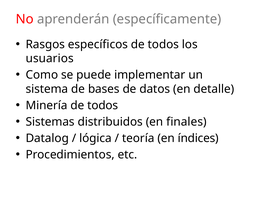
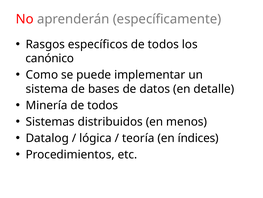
usuarios: usuarios -> canónico (50, 58)
finales: finales -> menos (187, 121)
